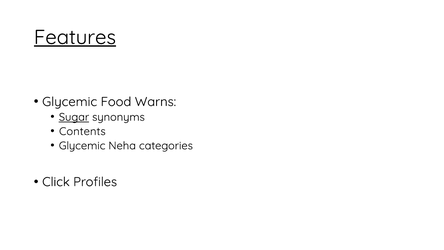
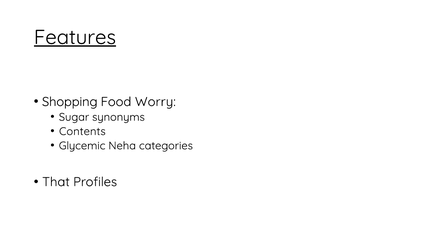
Glycemic: Glycemic -> Shopping (70, 102)
Warns: Warns -> Worry (155, 102)
Sugar underline: present -> none (74, 117)
Click: Click -> That (56, 182)
